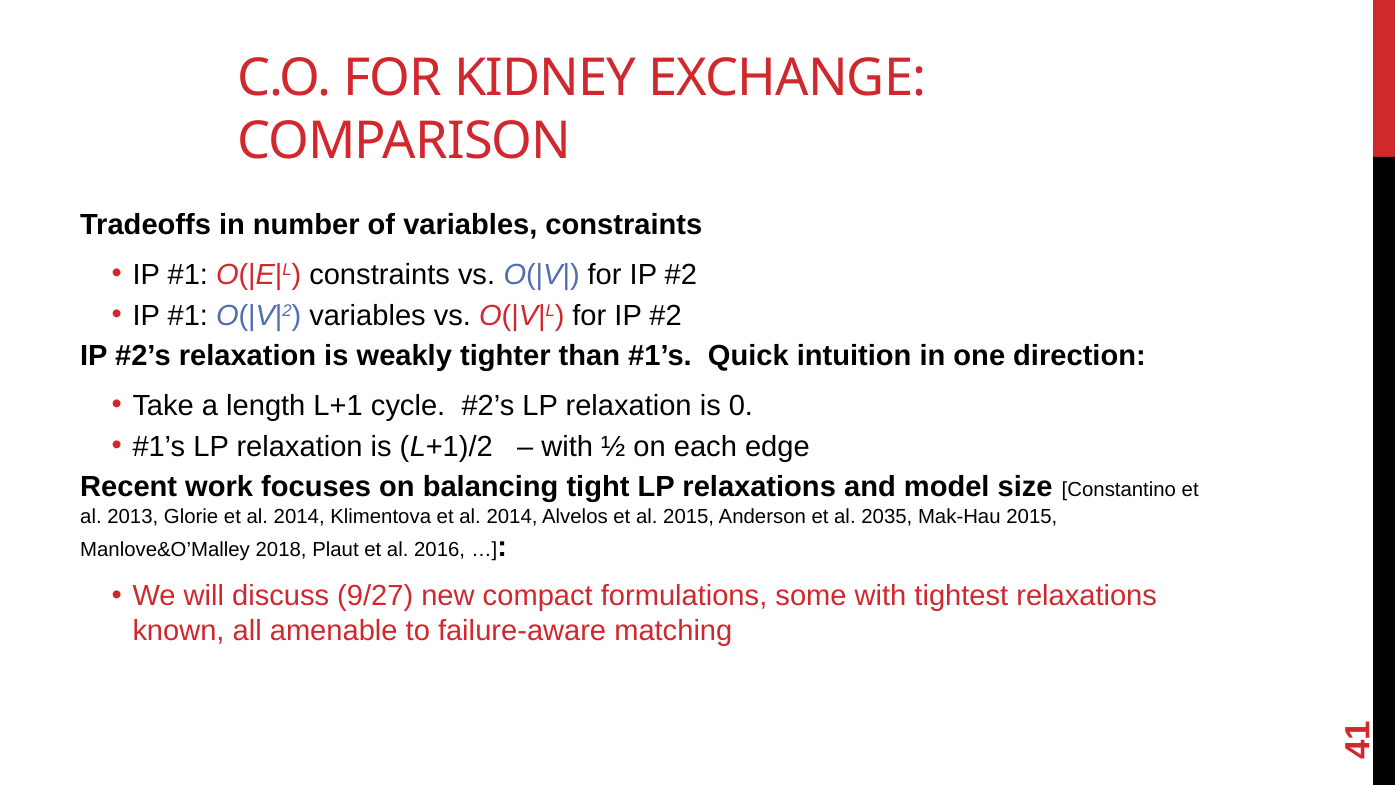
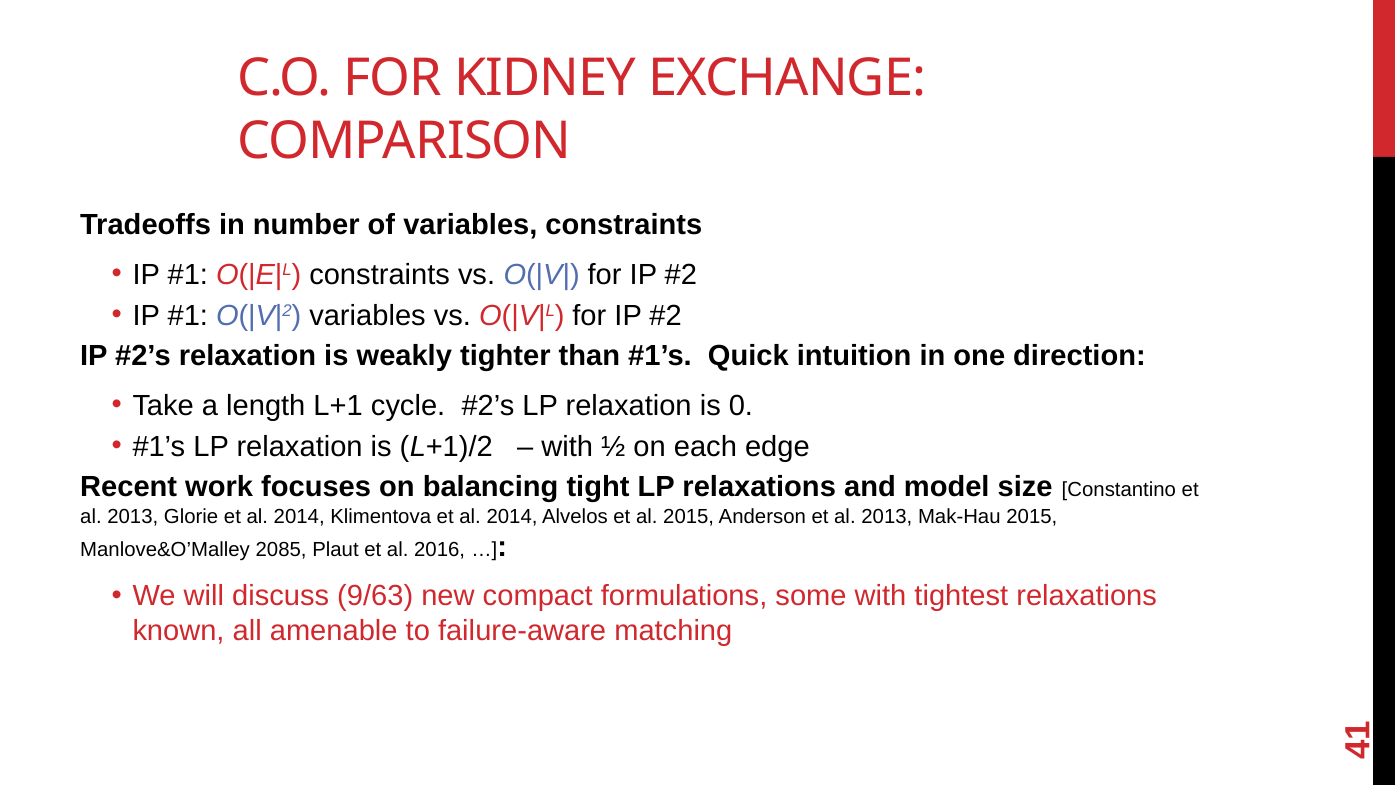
Anderson et al 2035: 2035 -> 2013 (887, 516)
2018: 2018 -> 2085 (281, 549)
9/27: 9/27 -> 9/63 (375, 596)
